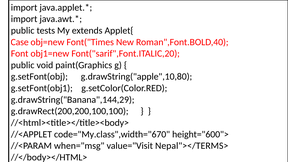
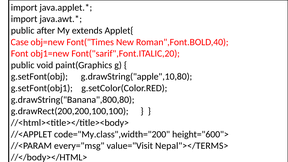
tests: tests -> after (46, 31)
g.drawString("Banana",144,29: g.drawString("Banana",144,29 -> g.drawString("Banana",800,80 (73, 100)
code="My.class",width="670: code="My.class",width="670 -> code="My.class",width="200 (112, 134)
when="msg: when="msg -> every="msg (79, 146)
